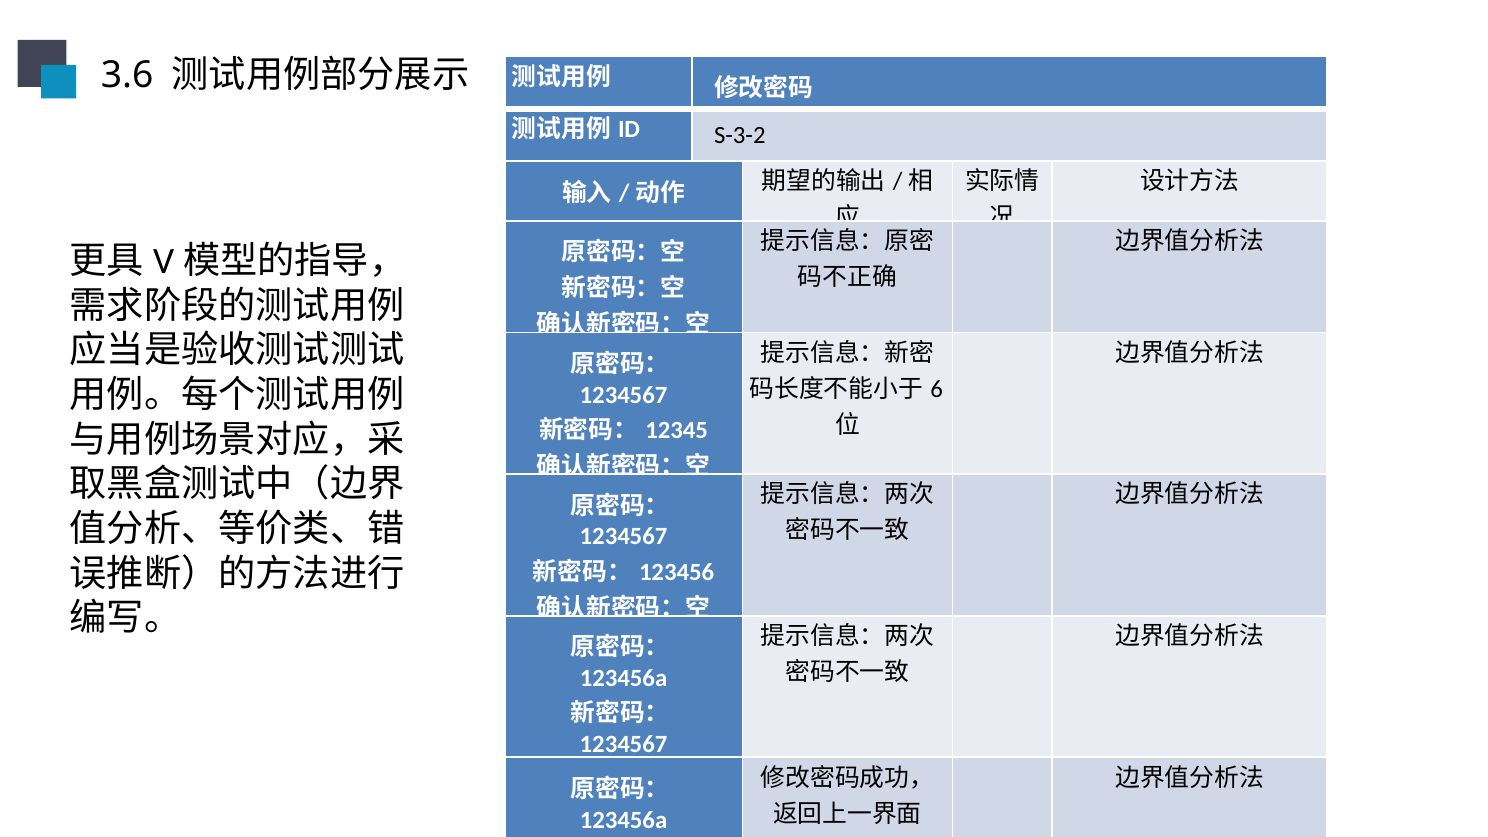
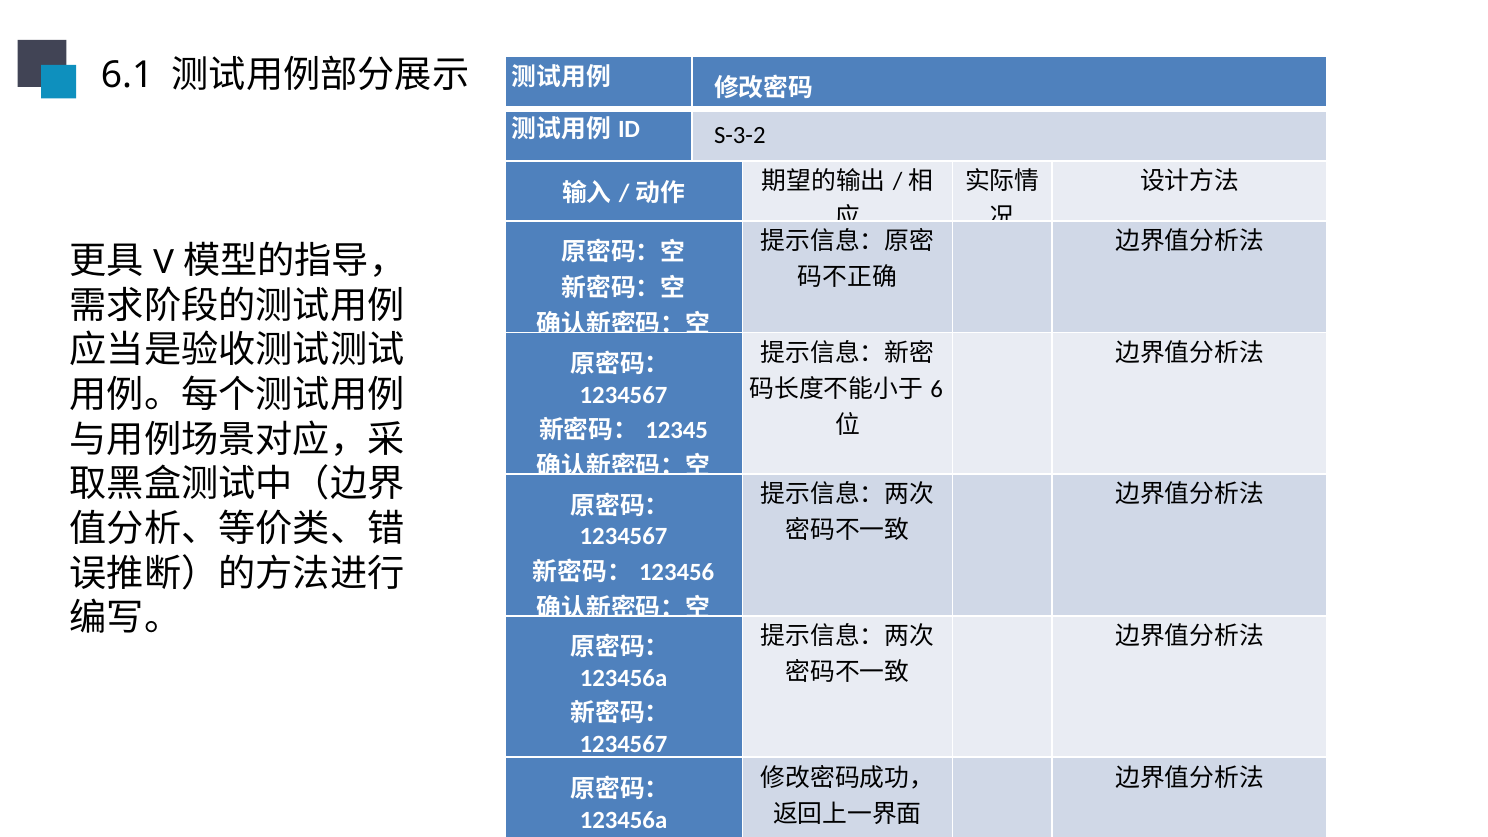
3.6: 3.6 -> 6.1 (127, 76)
